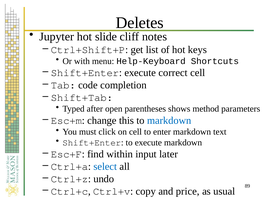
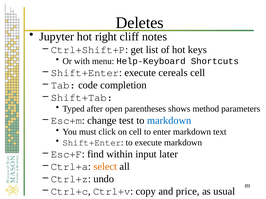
slide: slide -> right (106, 37)
correct: correct -> cereals (173, 73)
this: this -> test (126, 121)
select colour: blue -> orange (105, 167)
